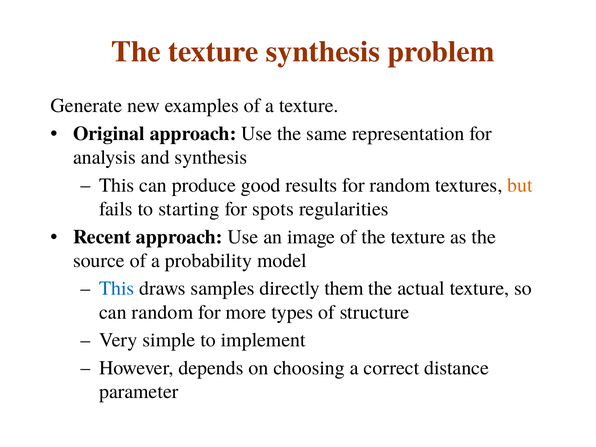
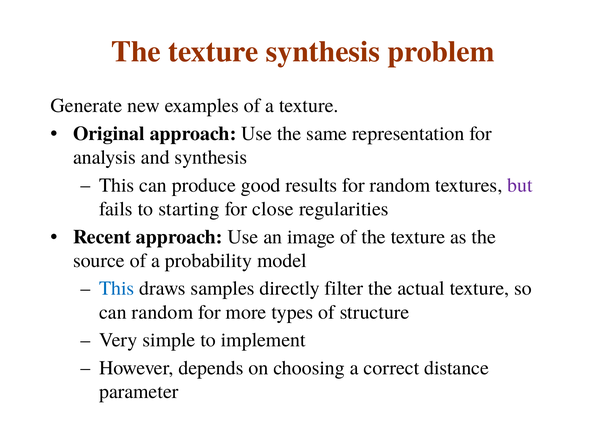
but colour: orange -> purple (520, 185)
spots: spots -> close (273, 209)
them: them -> filter (344, 288)
